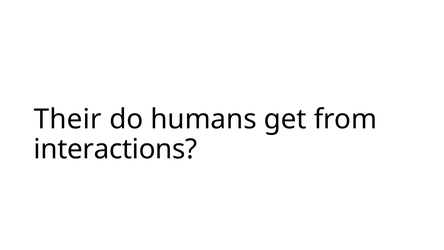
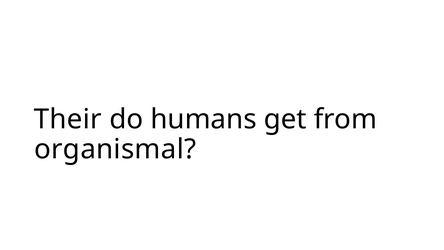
interactions: interactions -> organismal (115, 149)
